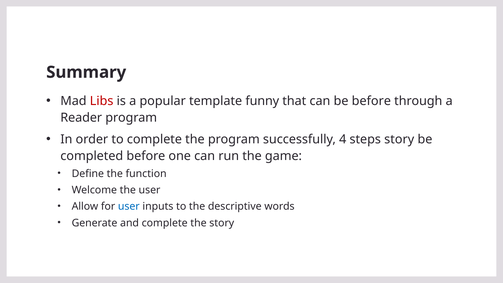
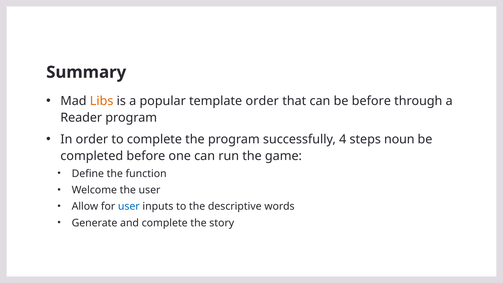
Libs colour: red -> orange (102, 101)
template funny: funny -> order (262, 101)
steps story: story -> noun (399, 139)
